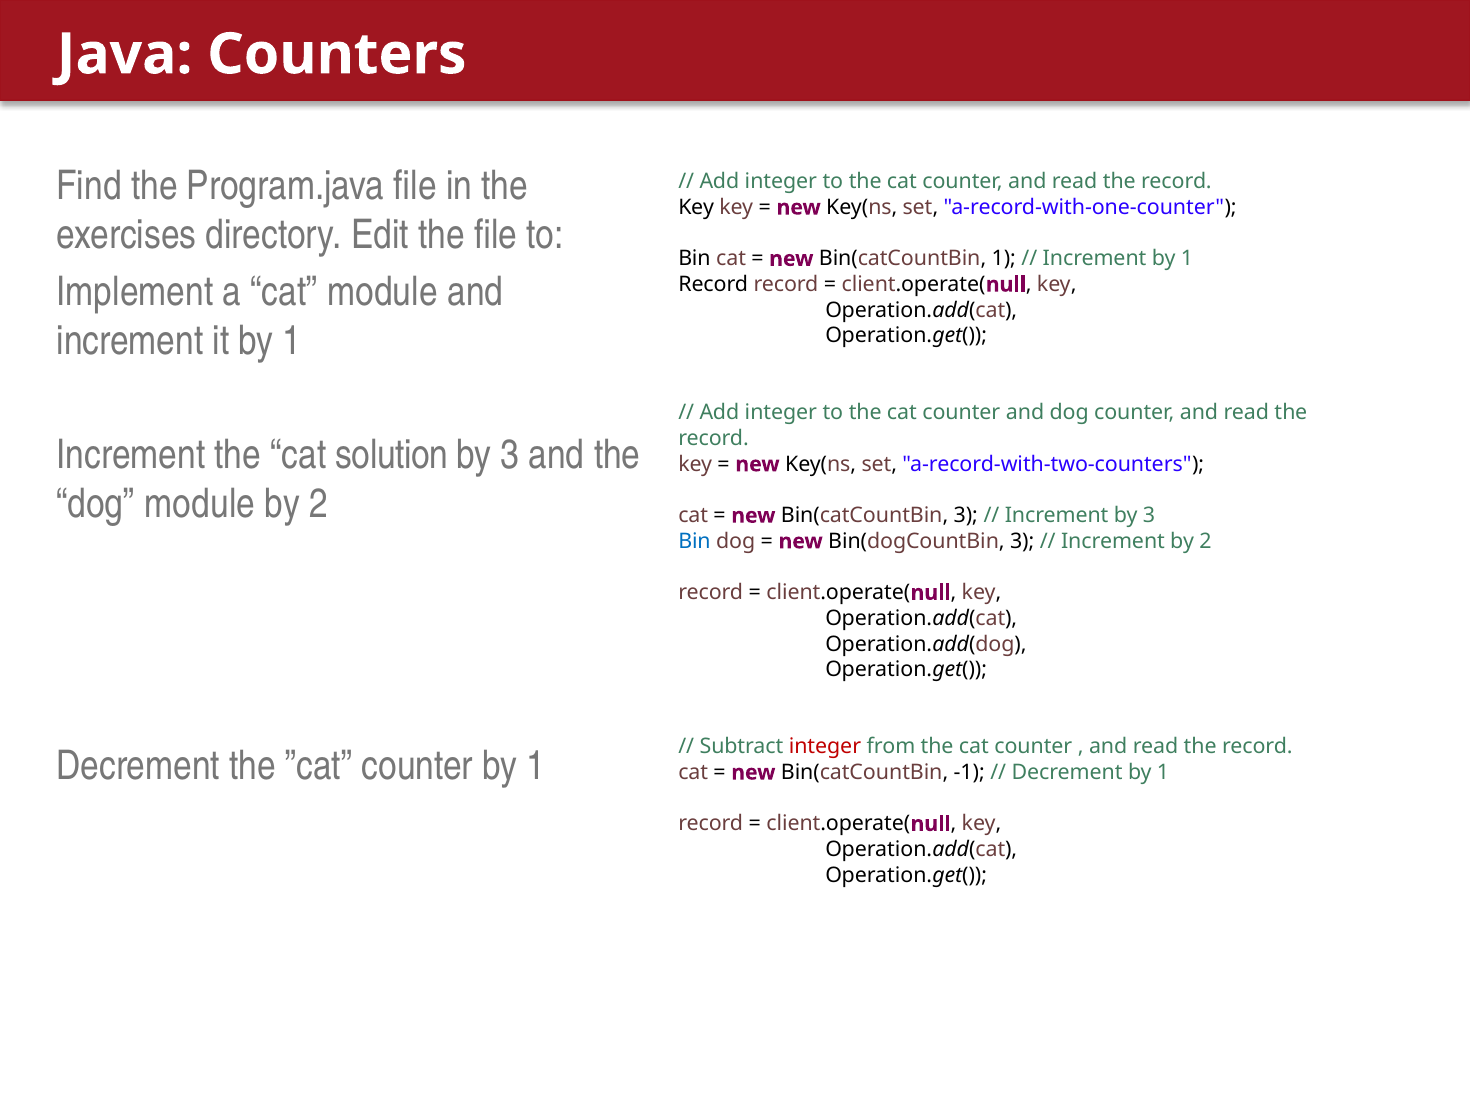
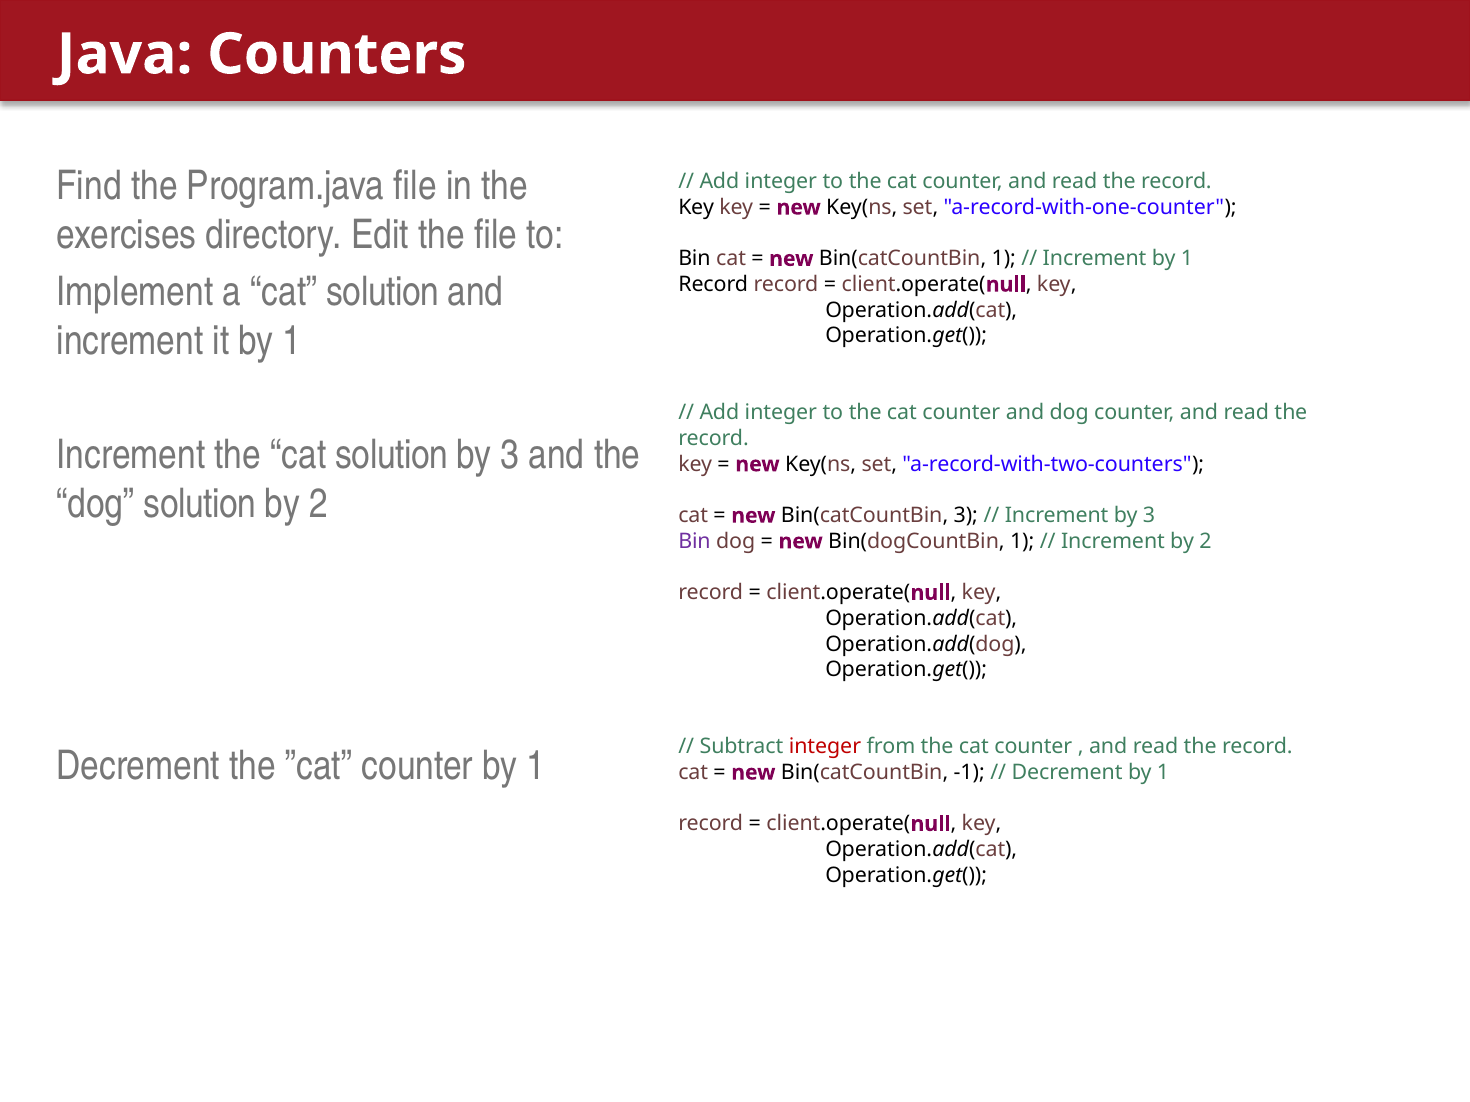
a cat module: module -> solution (383, 292)
dog module: module -> solution (200, 505)
Bin colour: blue -> purple (694, 542)
Bin(dogCountBin 3: 3 -> 1 (1022, 542)
